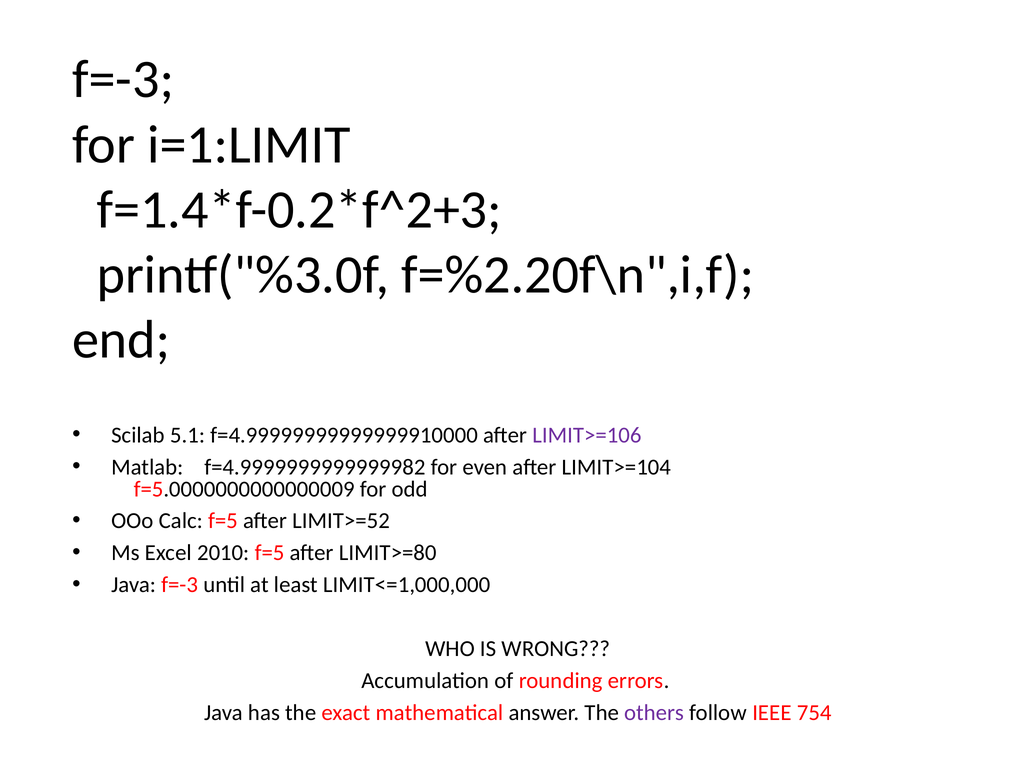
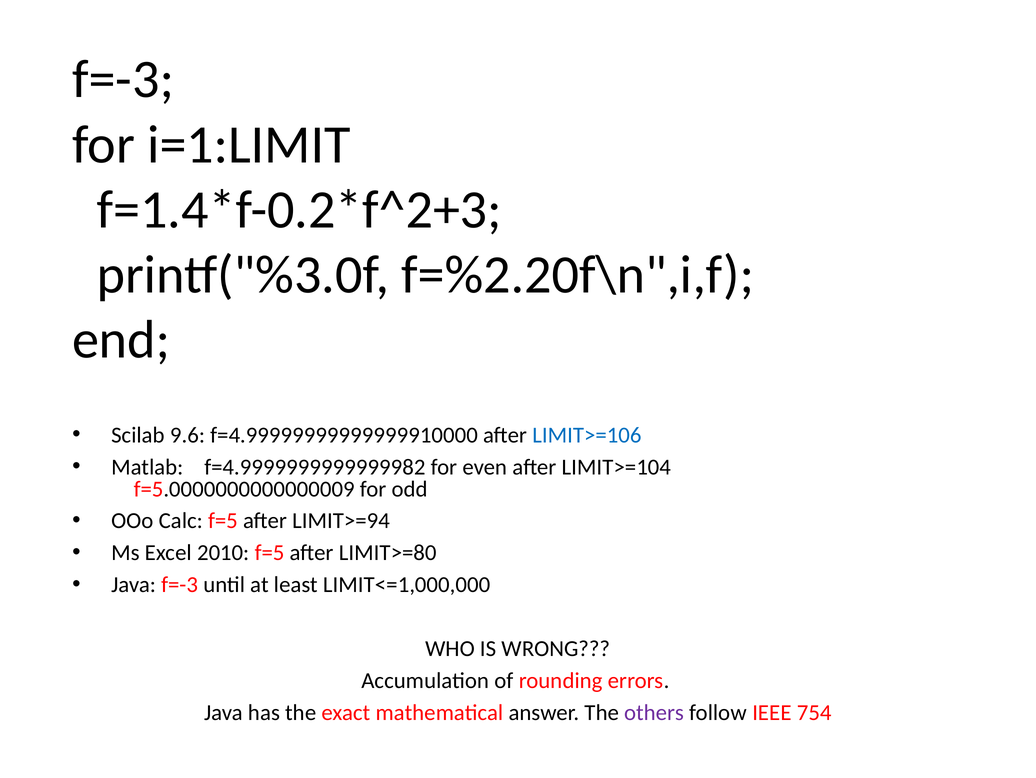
5.1: 5.1 -> 9.6 (187, 435)
LIMIT>=106 colour: purple -> blue (587, 435)
LIMIT>=52: LIMIT>=52 -> LIMIT>=94 (341, 521)
